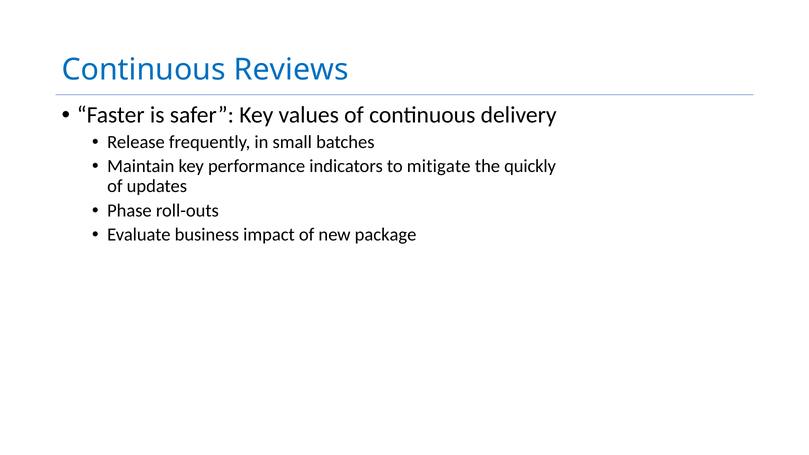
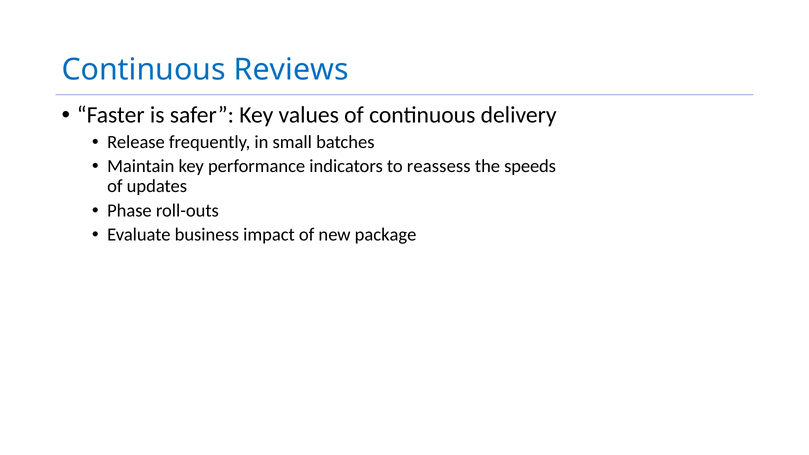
mitigate: mitigate -> reassess (439, 166)
quickly: quickly -> speeds (530, 166)
